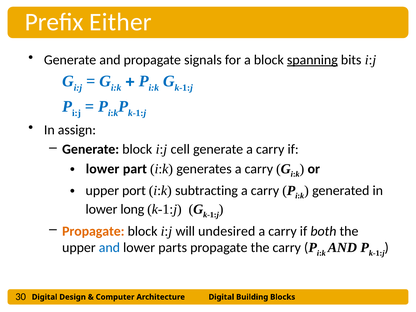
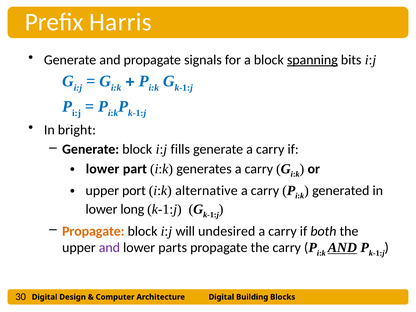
Either: Either -> Harris (121, 22)
assign: assign -> bright (77, 130)
cell: cell -> fills (180, 149)
subtracting: subtracting -> alternative (206, 190)
and colour: blue -> purple (109, 248)
AND underline: none -> present (342, 248)
